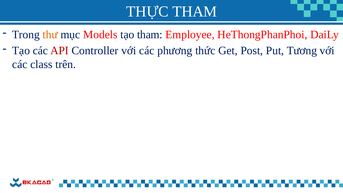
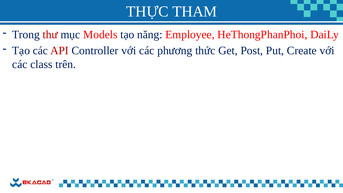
thư colour: orange -> red (50, 35)
tạo tham: tham -> năng (150, 35)
Tương: Tương -> Create (302, 51)
